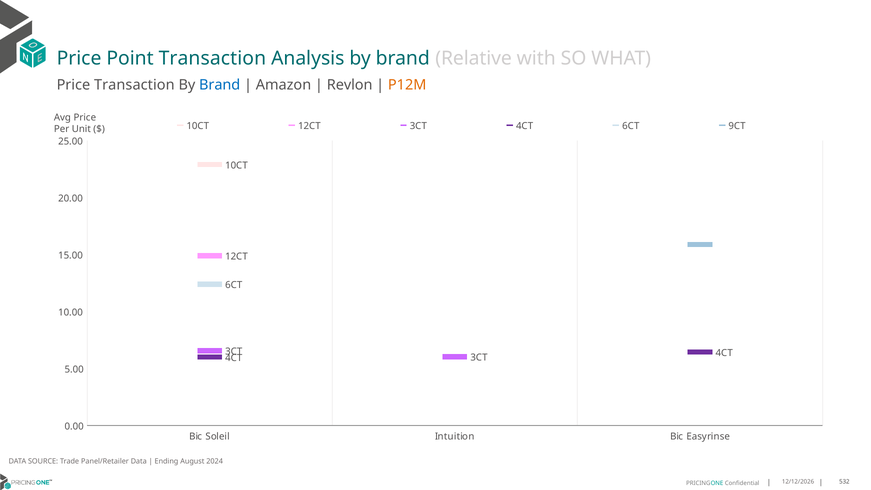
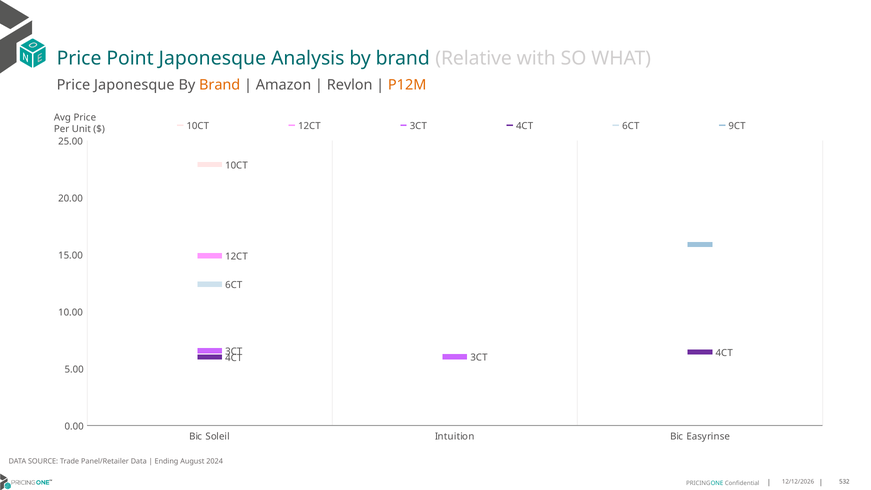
Point Transaction: Transaction -> Japonesque (212, 59)
Price Transaction: Transaction -> Japonesque (134, 85)
Brand colour: blue -> orange (220, 85)
